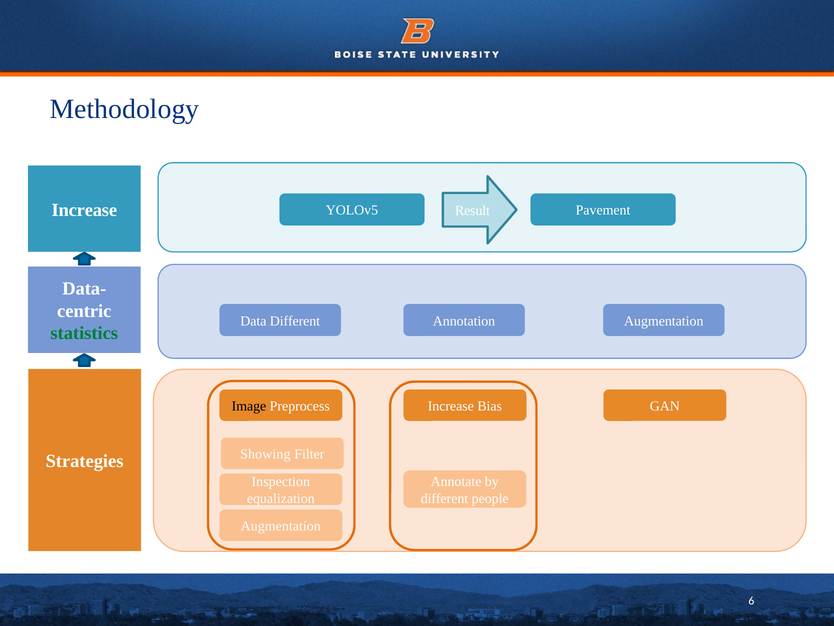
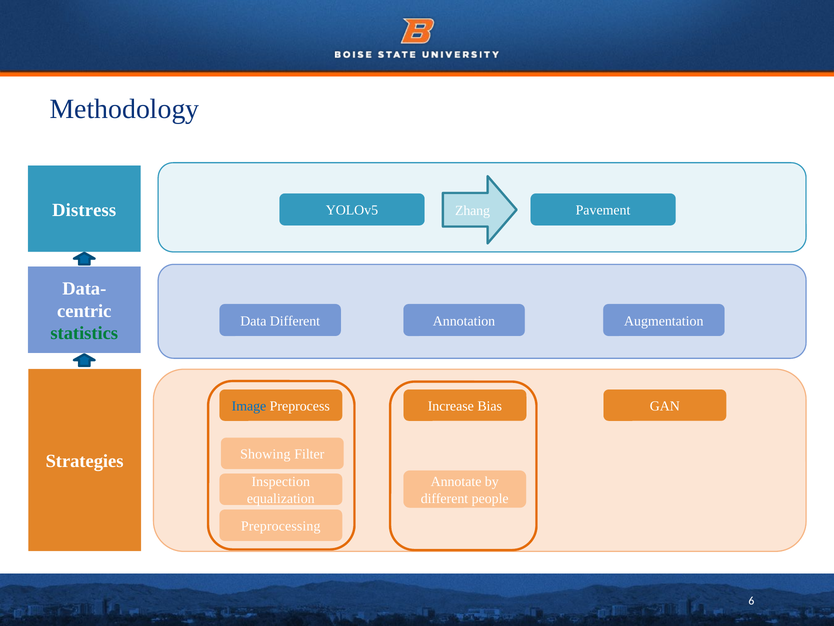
Increase: Increase -> Distress (84, 210)
Result: Result -> Zhang (473, 211)
Image colour: black -> blue (249, 406)
Augmentation: Augmentation -> Preprocessing (281, 526)
